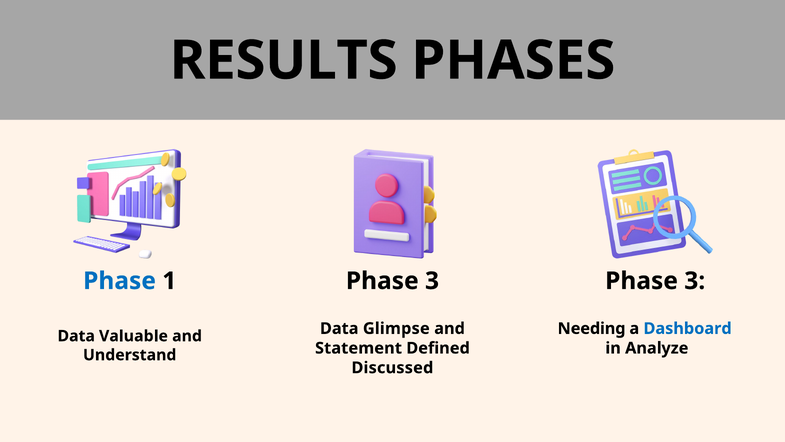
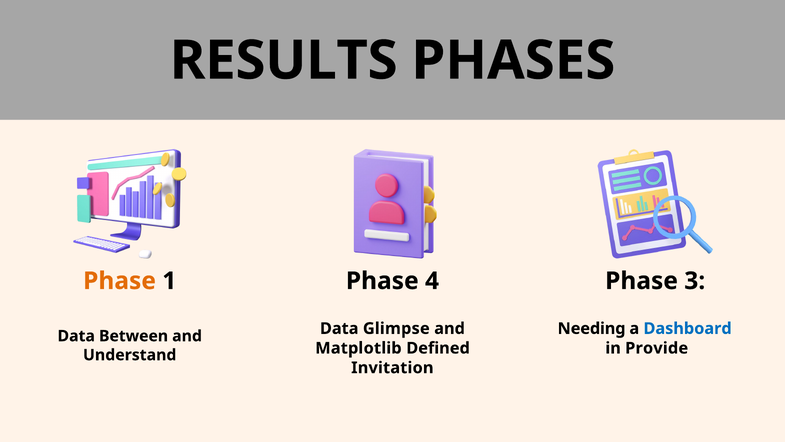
Phase colour: blue -> orange (120, 281)
3: 3 -> 4 (432, 281)
Valuable: Valuable -> Between (134, 336)
Statement: Statement -> Matplotlib (358, 348)
Analyze: Analyze -> Provide (657, 348)
Discussed: Discussed -> Invitation (392, 367)
